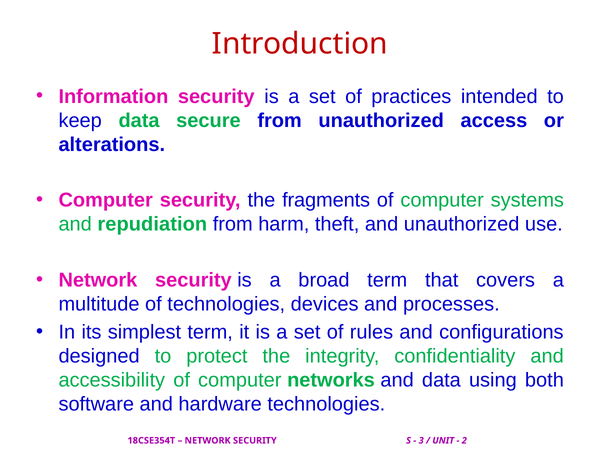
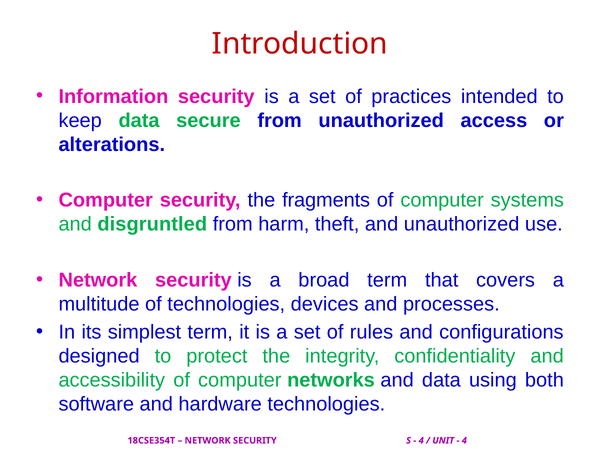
repudiation: repudiation -> disgruntled (152, 224)
3: 3 -> 4 (421, 441)
2: 2 -> 4 (464, 441)
